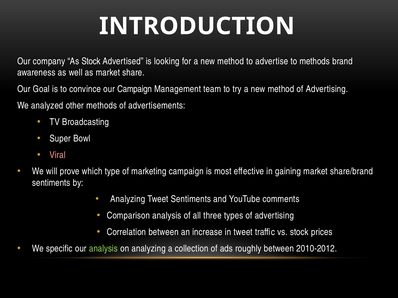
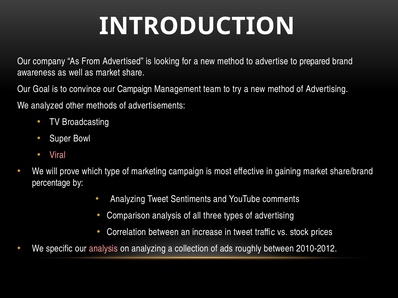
As Stock: Stock -> From (91, 61)
to methods: methods -> prepared (315, 61)
sentiments: sentiments -> percentage (51, 183)
analysis colour: light green -> pink (103, 249)
